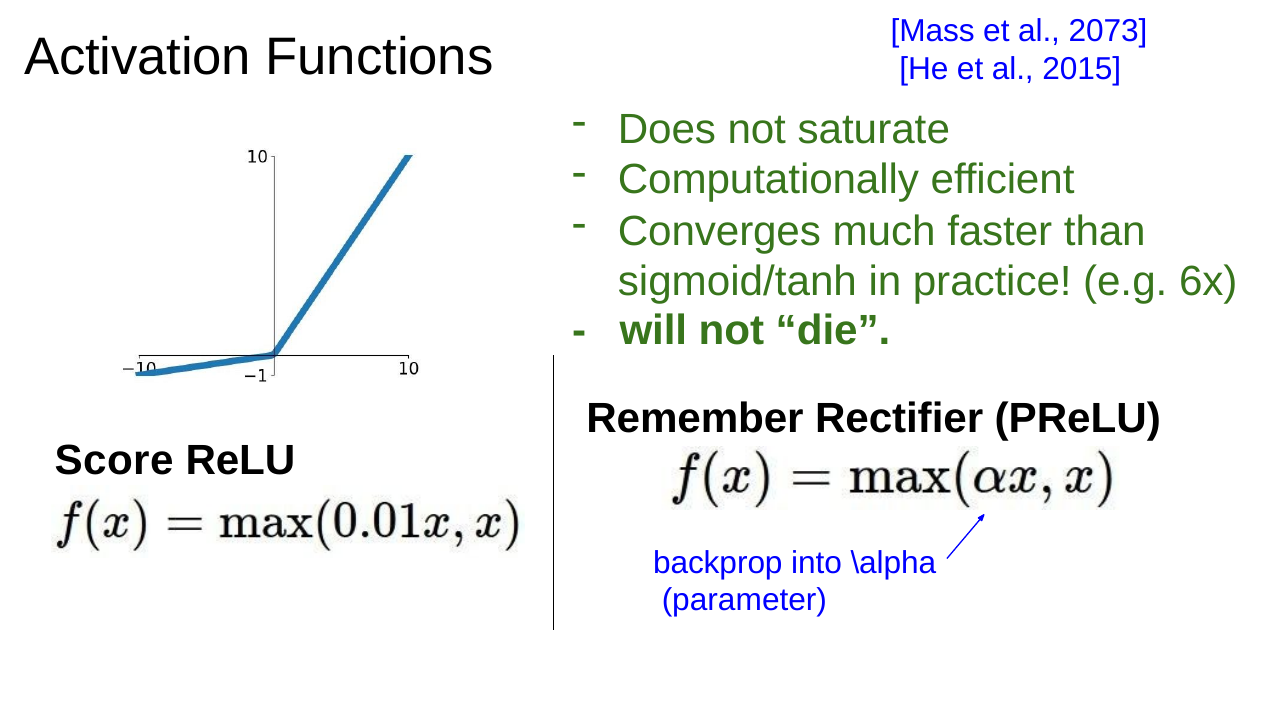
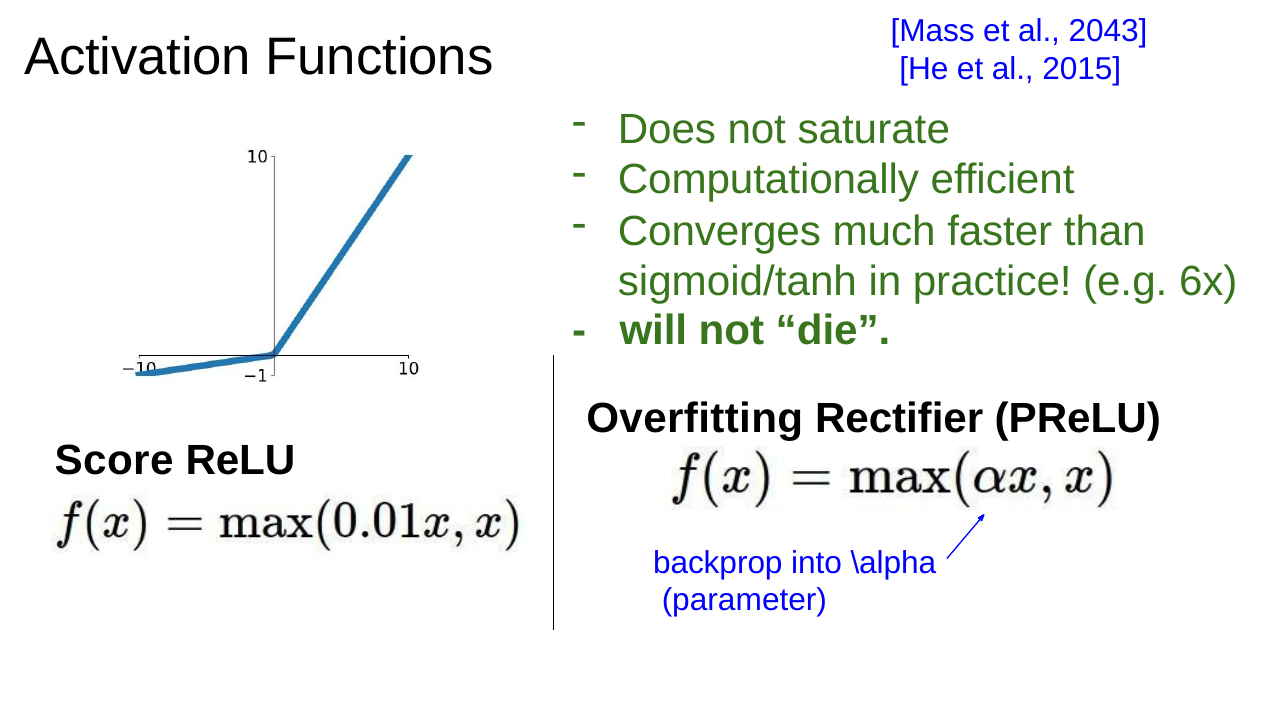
2073: 2073 -> 2043 (1108, 31)
Remember: Remember -> Overfitting (695, 419)
